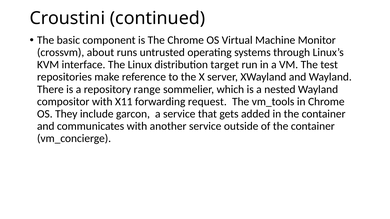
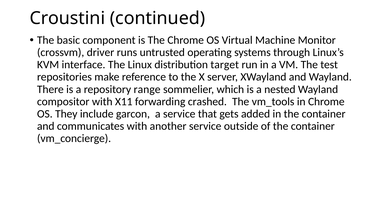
about: about -> driver (101, 53)
request: request -> crashed (207, 102)
